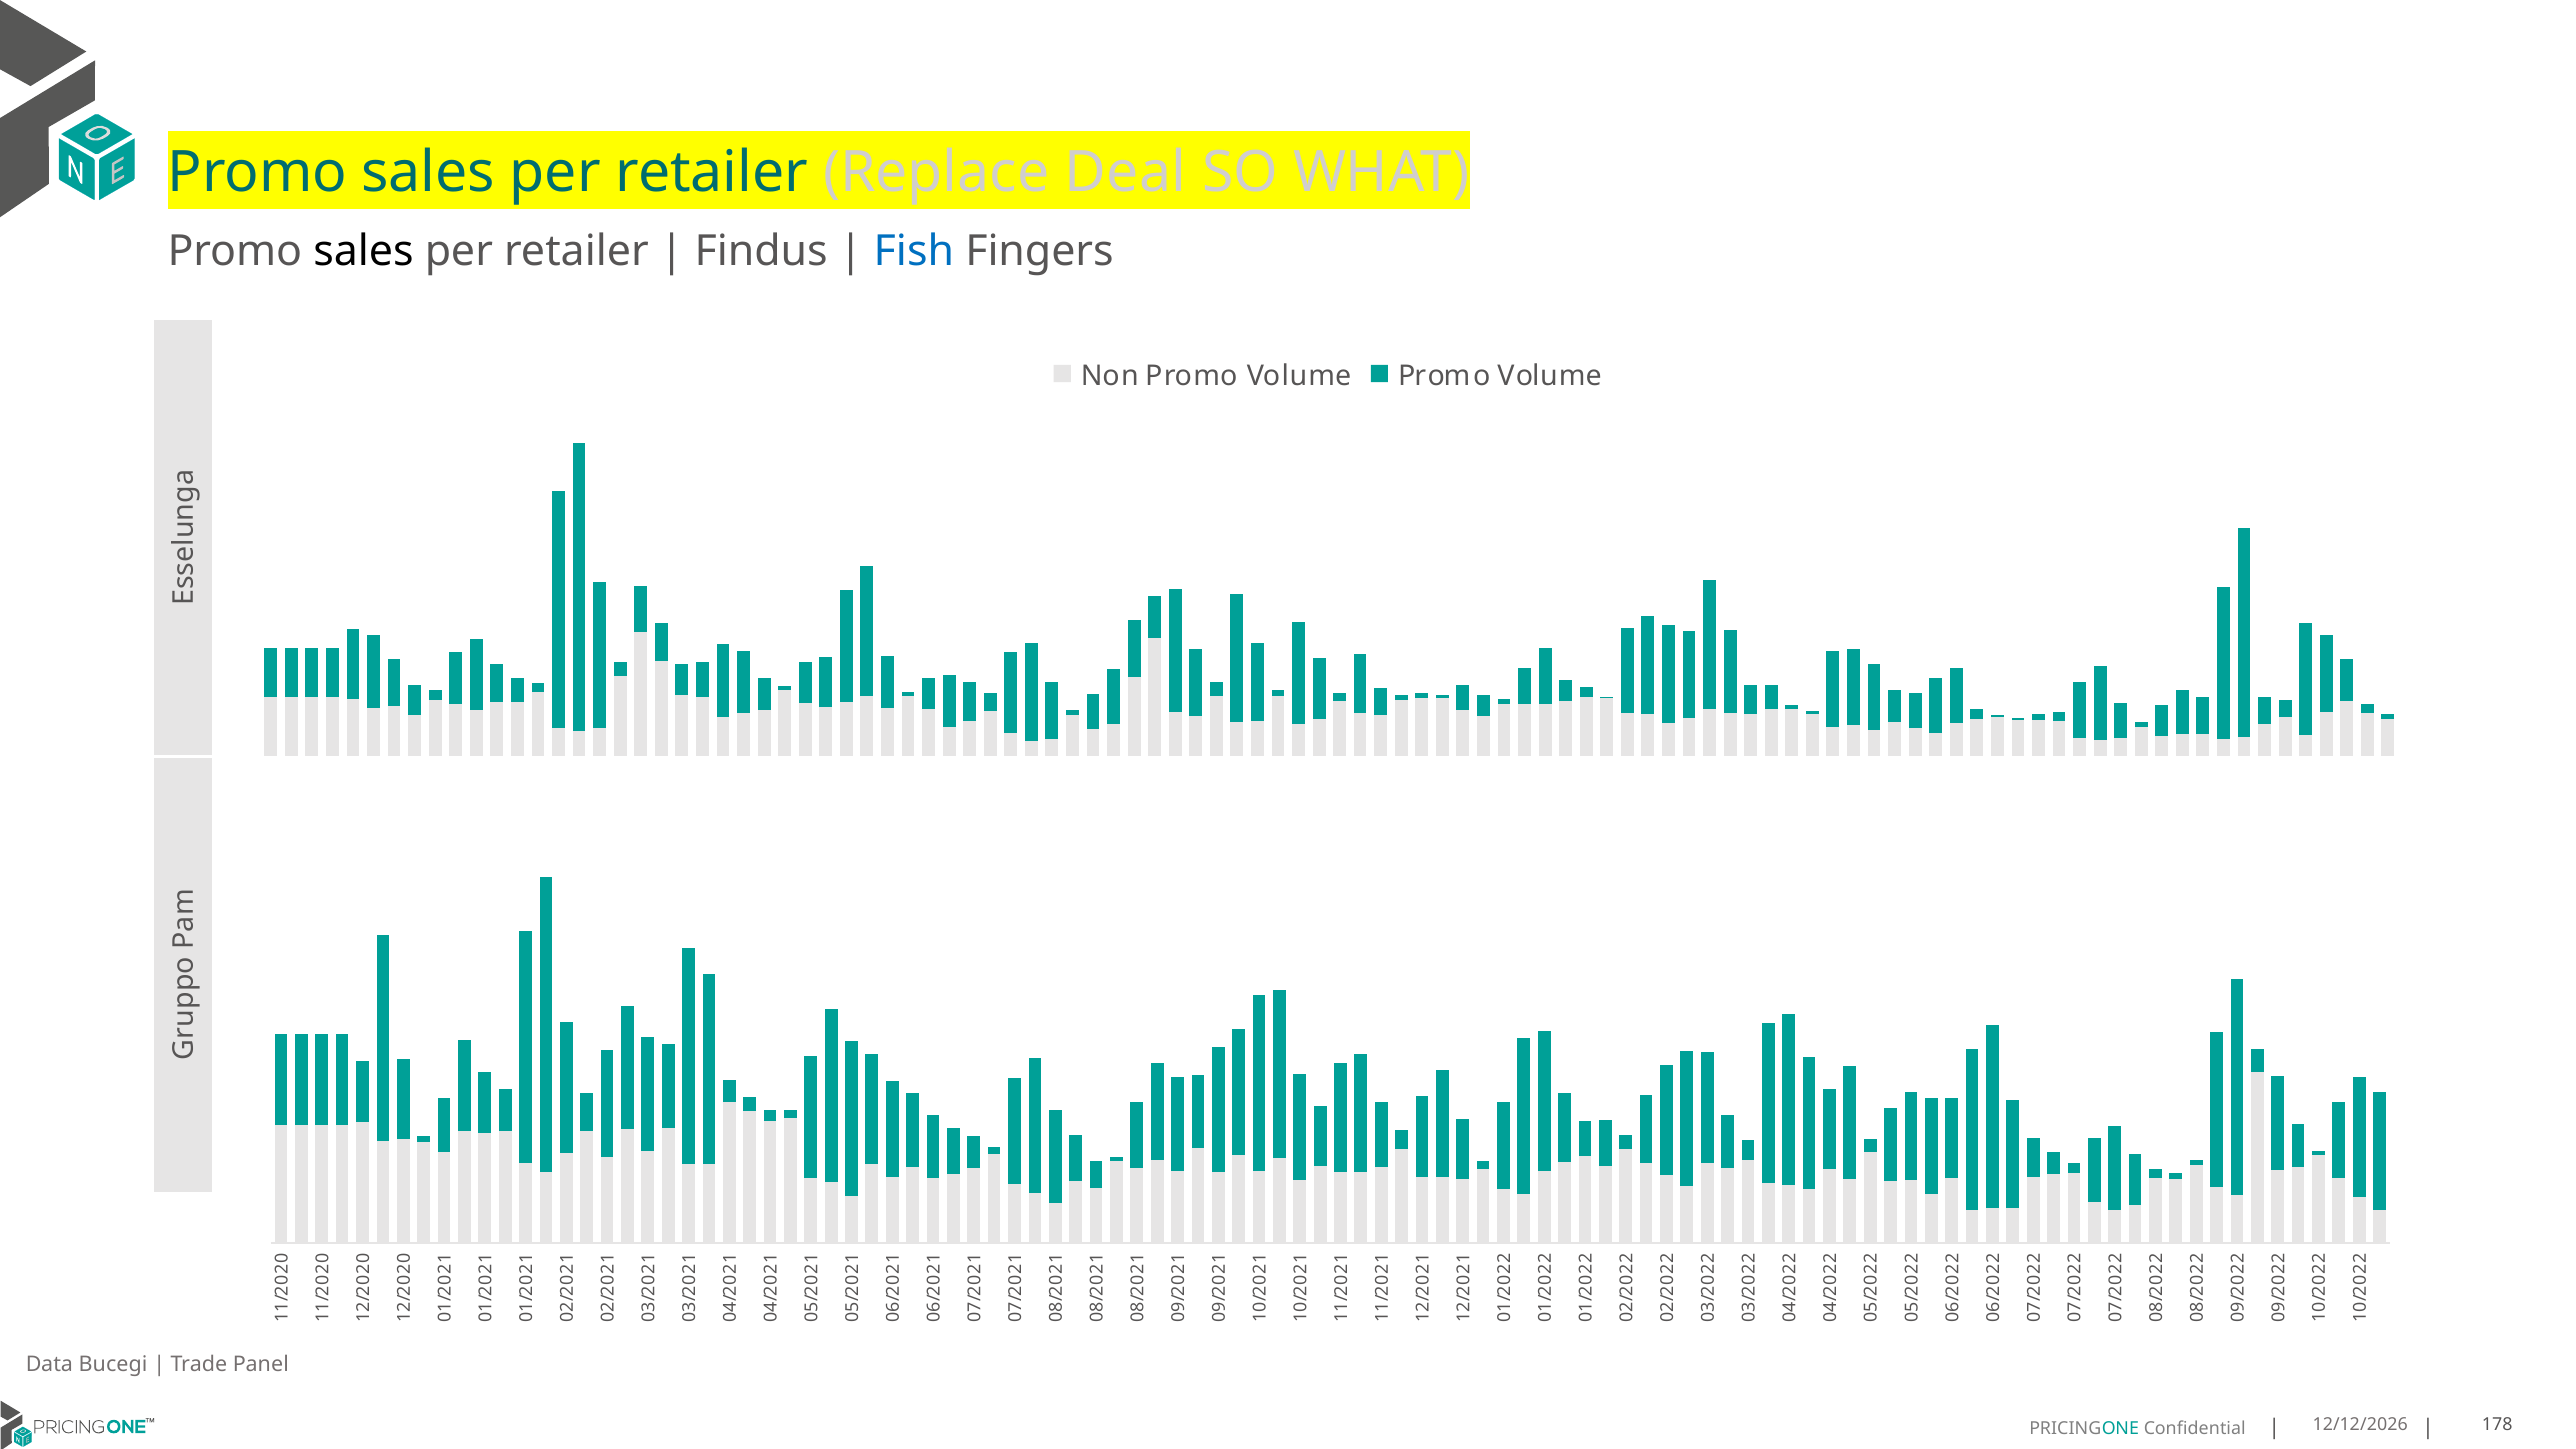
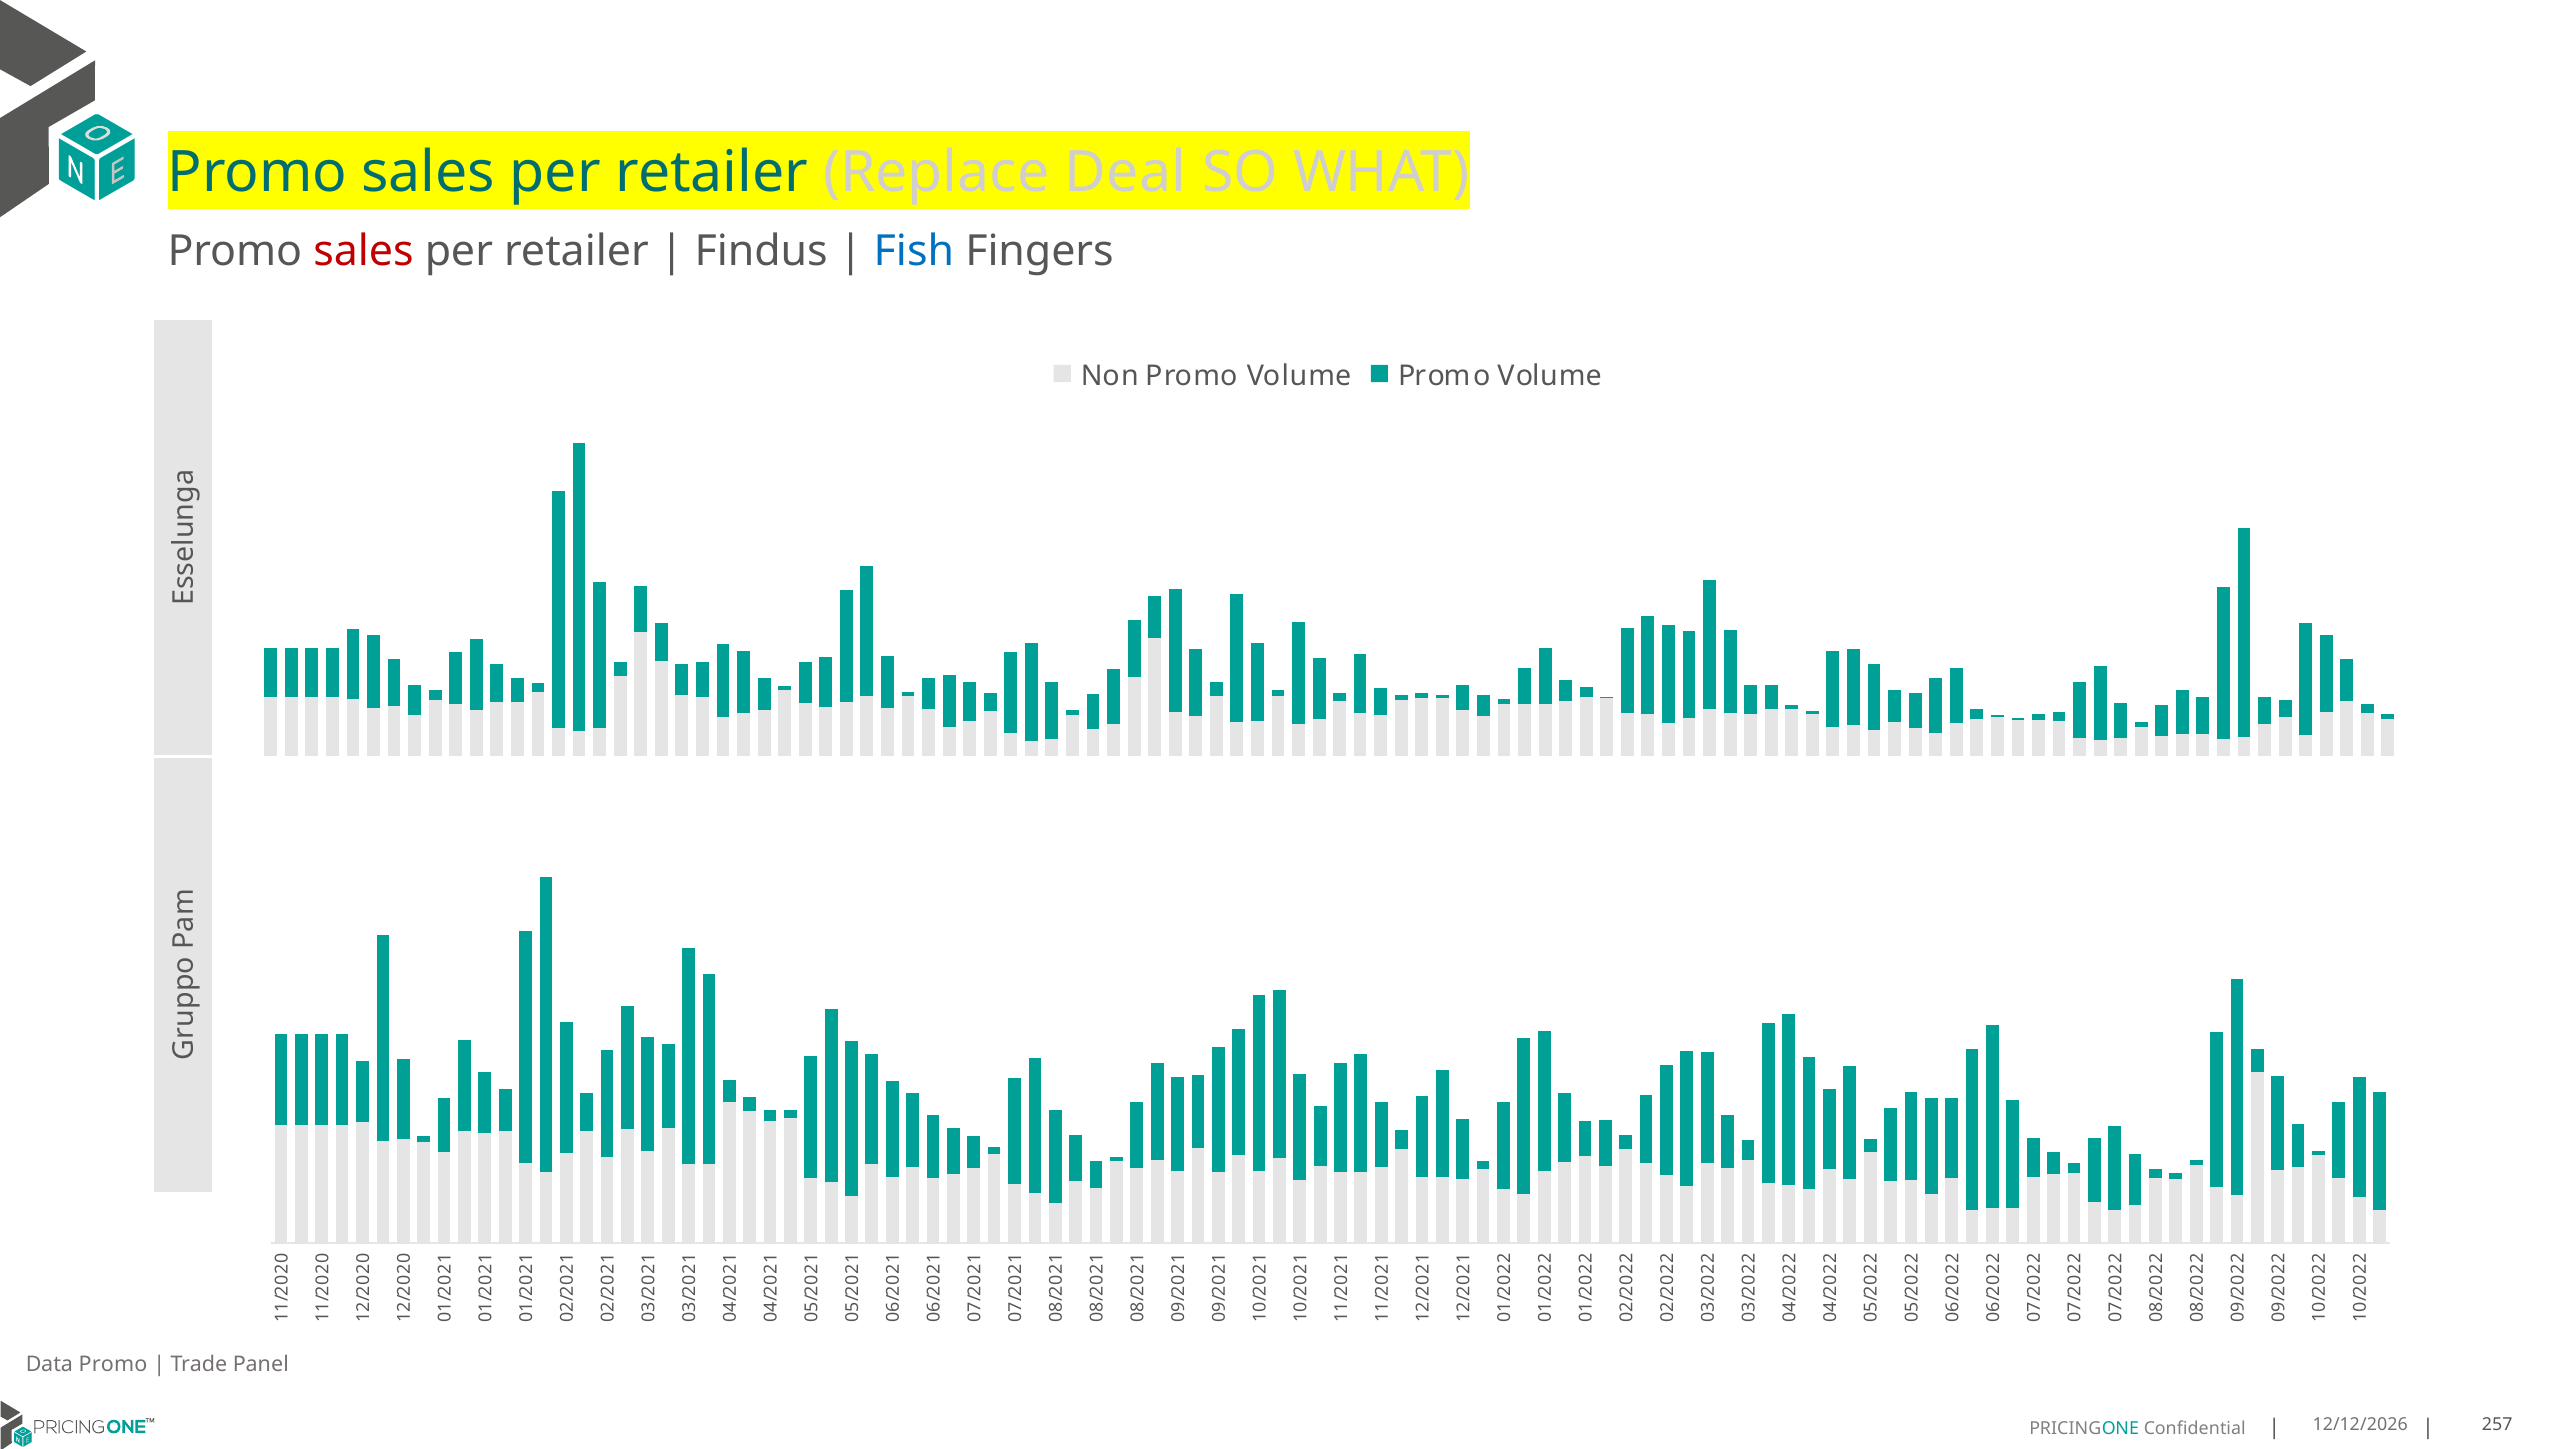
sales colour: black -> red (363, 251)
Data Bucegi: Bucegi -> Promo (113, 1365)
178: 178 -> 257 (2497, 1425)
